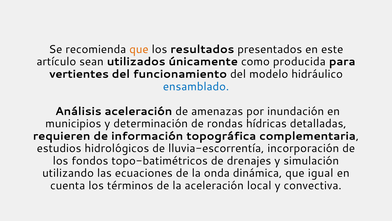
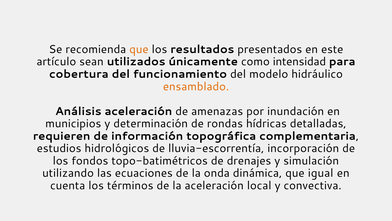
producida: producida -> intensidad (299, 62)
vertientes: vertientes -> cobertura (79, 74)
ensamblado colour: blue -> orange (196, 86)
